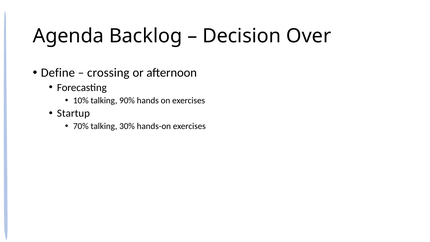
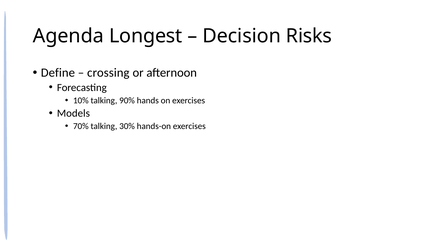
Backlog: Backlog -> Longest (146, 36)
Over: Over -> Risks (309, 36)
Startup: Startup -> Models (73, 113)
